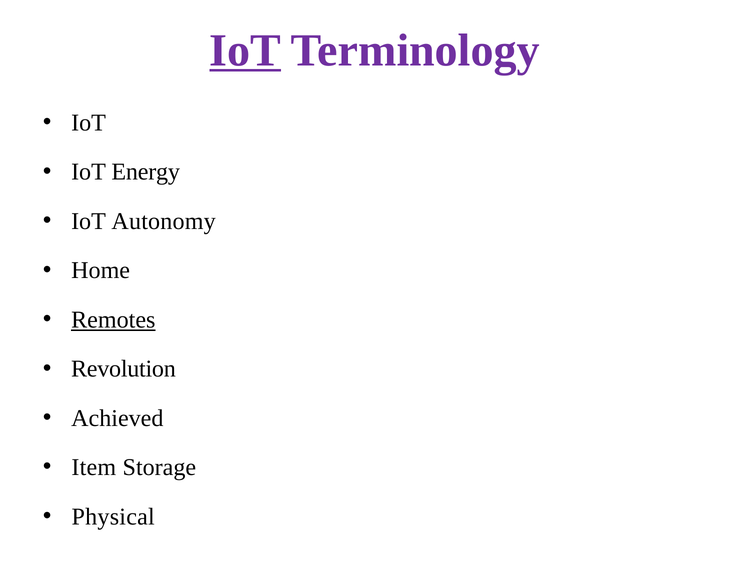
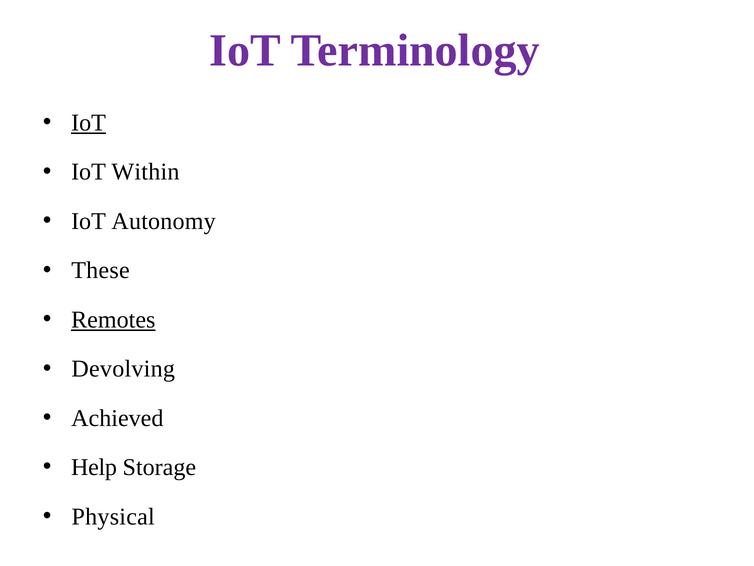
IoT underline: present -> none (245, 50)
IoT underline: none -> present (89, 123)
Energy: Energy -> Within (145, 172)
Home: Home -> These (100, 270)
Revolution: Revolution -> Devolving (123, 369)
Item: Item -> Help (94, 467)
